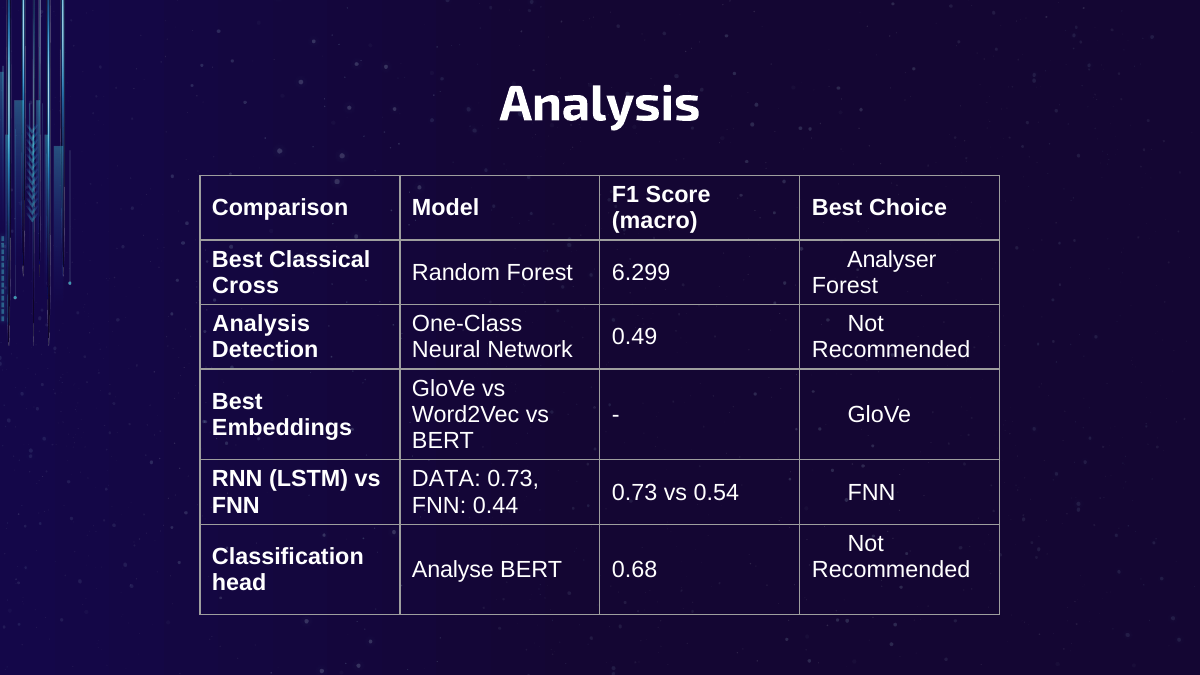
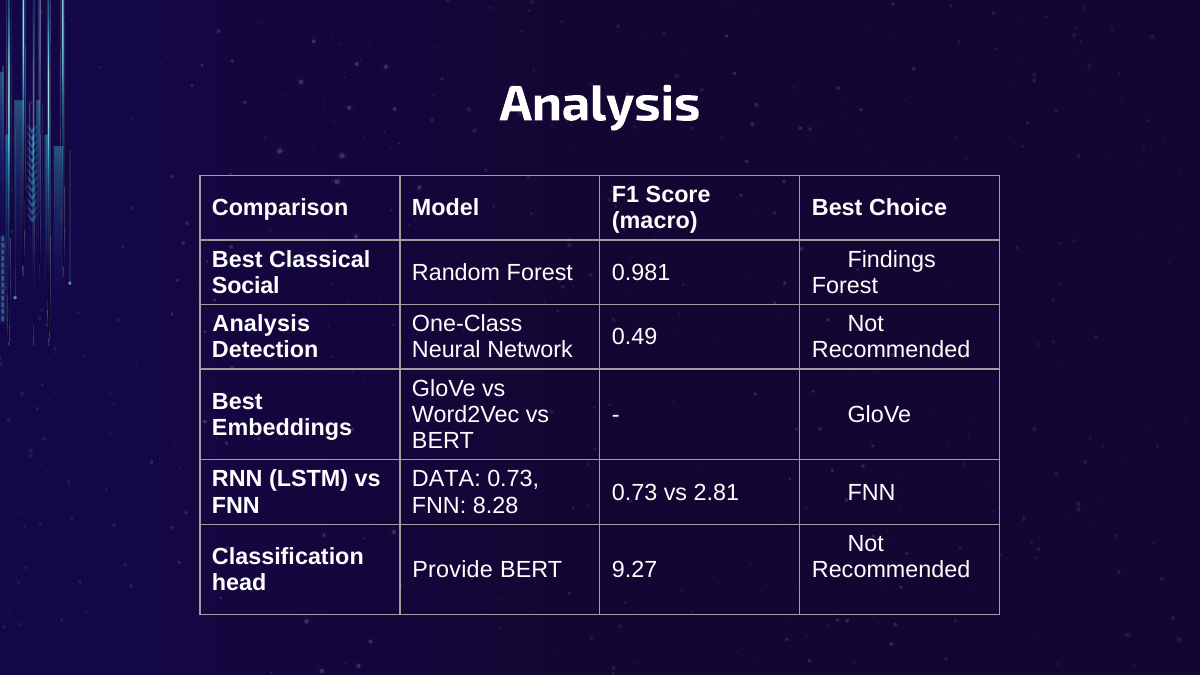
Analyser: Analyser -> Findings (892, 260)
6.299: 6.299 -> 0.981 (641, 273)
Cross: Cross -> Social (246, 286)
0.54: 0.54 -> 2.81 (716, 492)
0.44: 0.44 -> 8.28 (496, 505)
Analyse: Analyse -> Provide (453, 570)
0.68: 0.68 -> 9.27 (635, 570)
